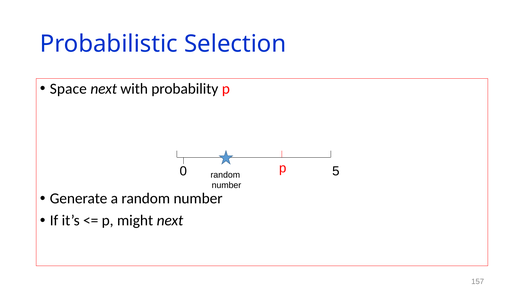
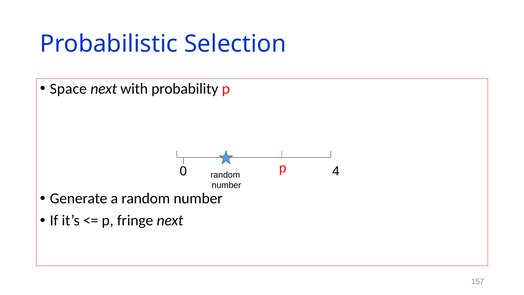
5: 5 -> 4 (336, 171)
might: might -> fringe (135, 220)
